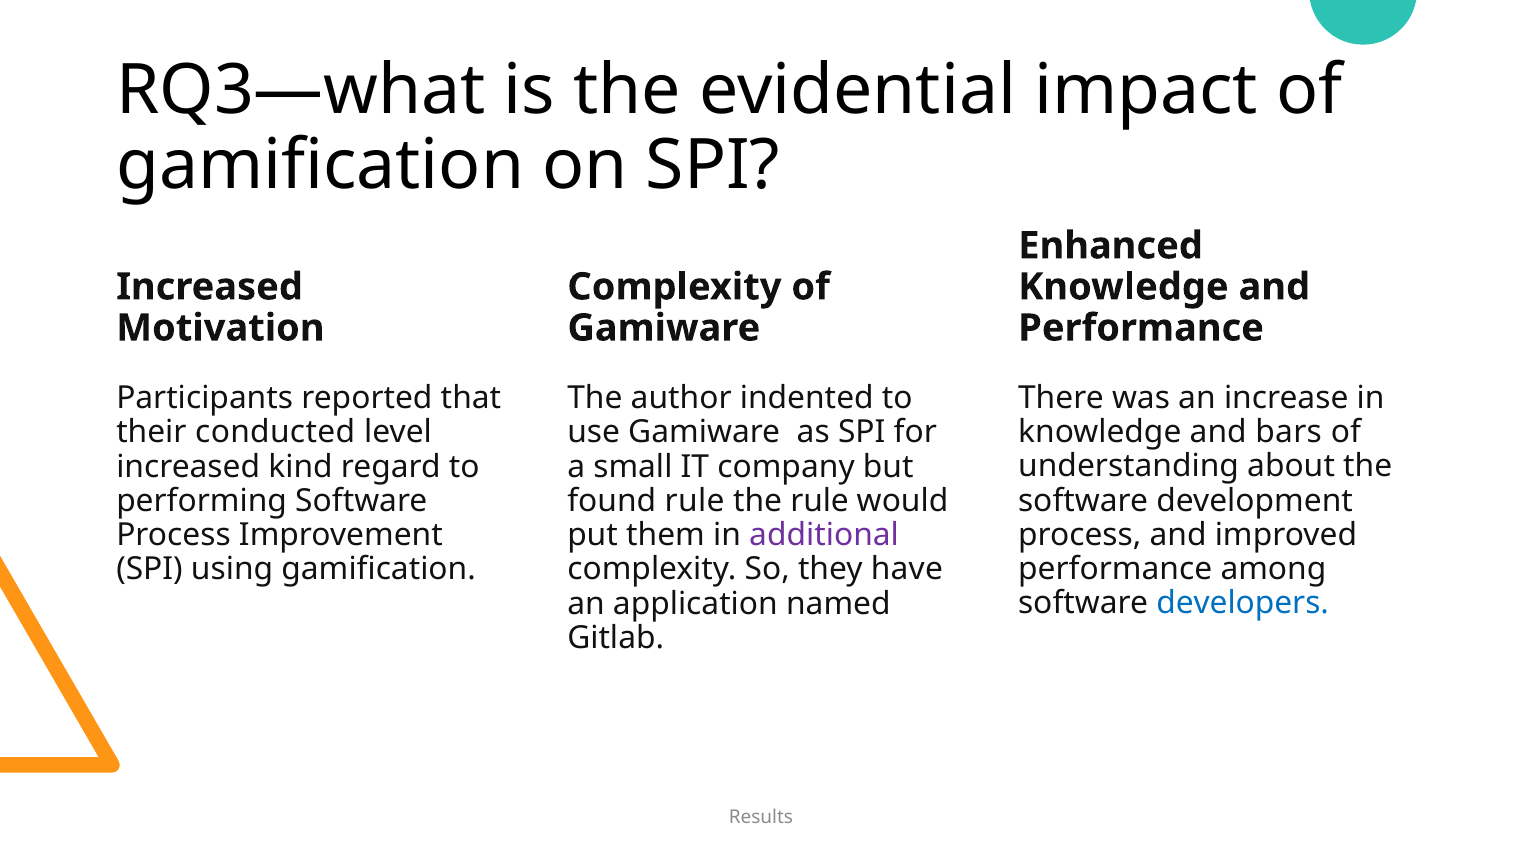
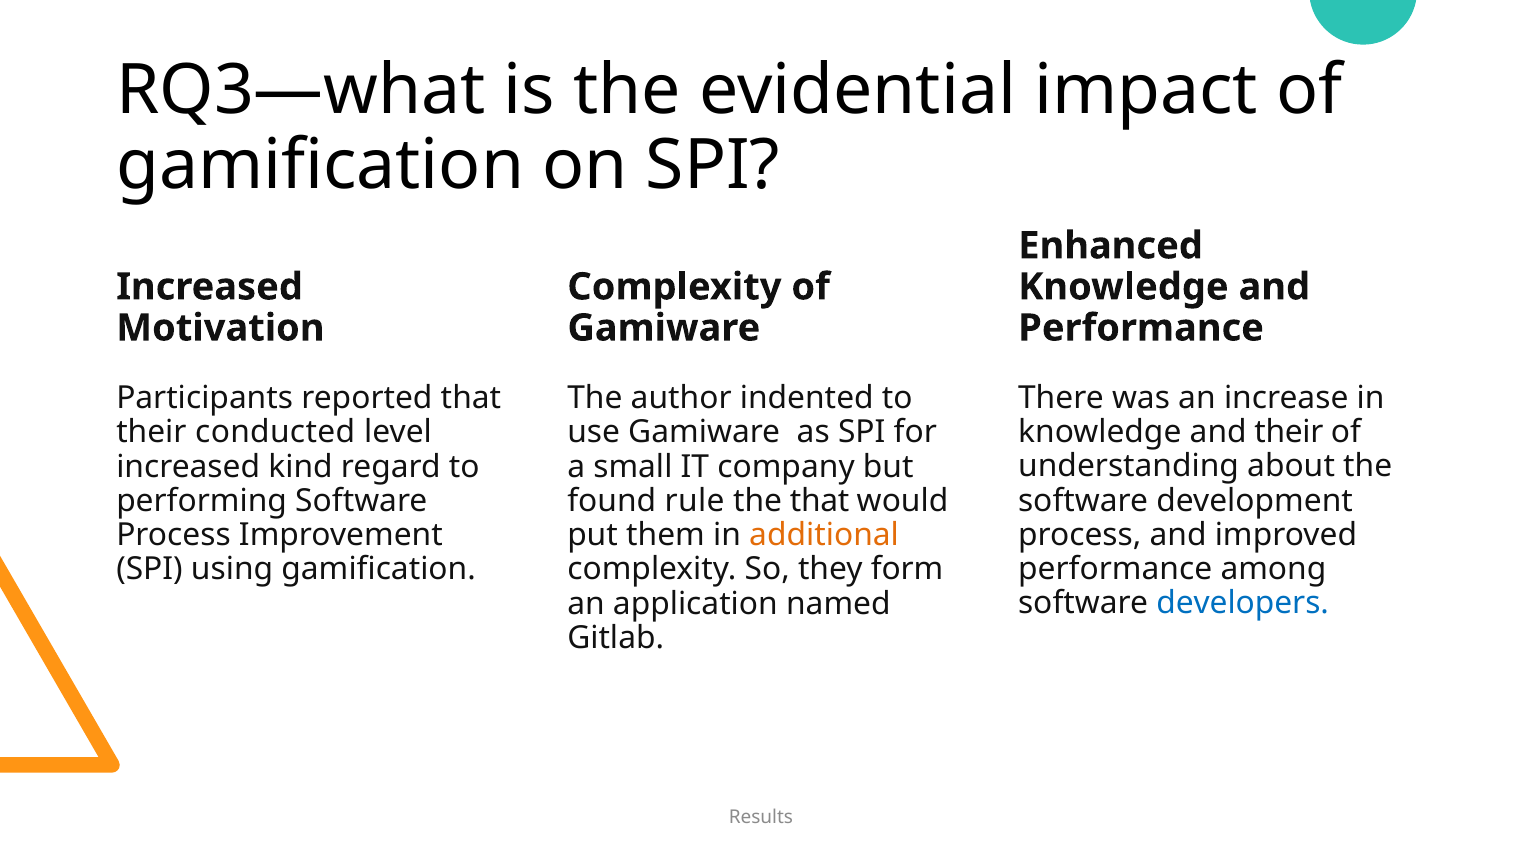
and bars: bars -> their (1289, 432)
the rule: rule -> that (820, 501)
additional colour: purple -> orange (824, 535)
have: have -> form (907, 569)
